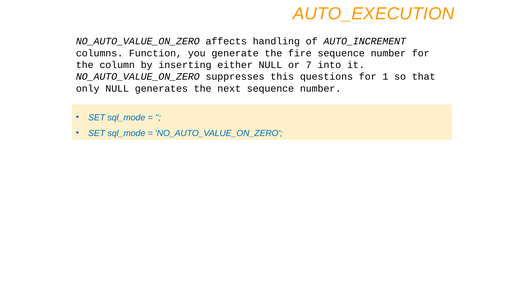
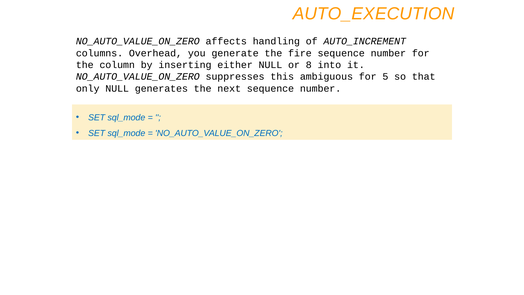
Function: Function -> Overhead (156, 53)
7: 7 -> 8 (309, 65)
questions: questions -> ambiguous (326, 77)
1: 1 -> 5 (385, 77)
